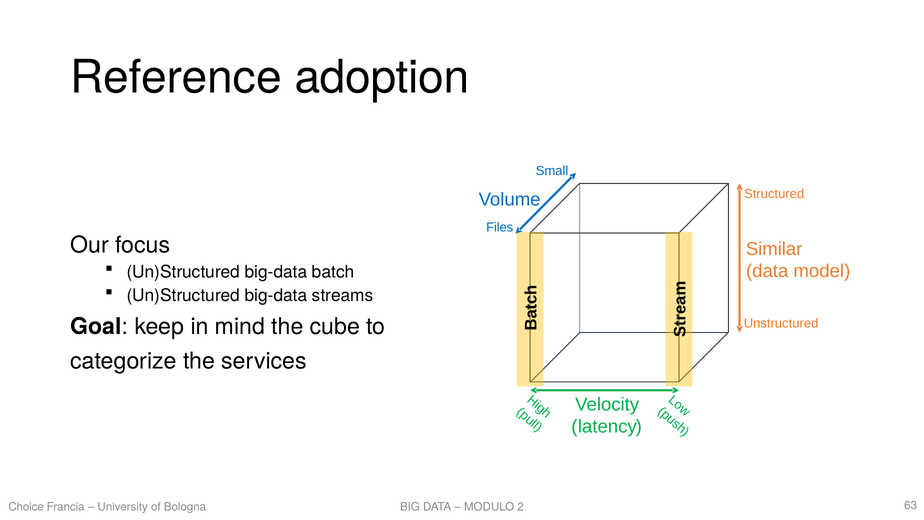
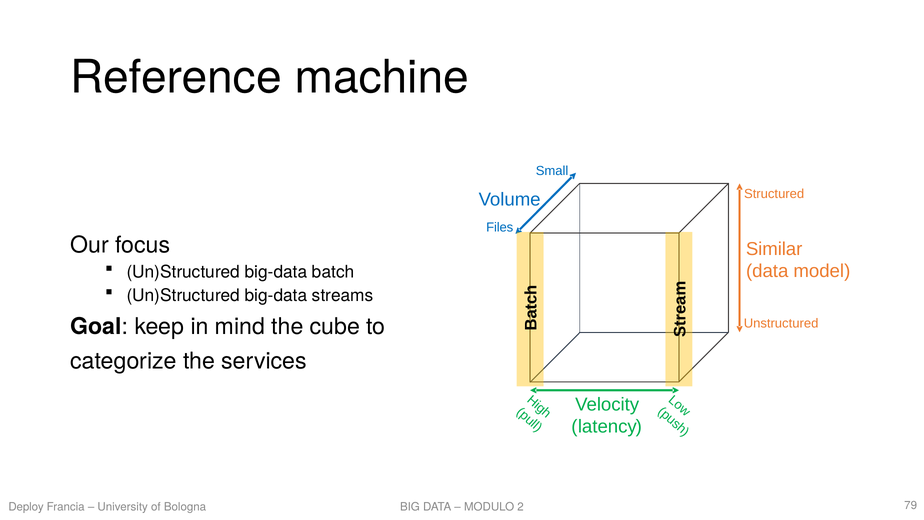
adoption: adoption -> machine (382, 78)
Choice: Choice -> Deploy (26, 507)
63: 63 -> 79 (911, 505)
